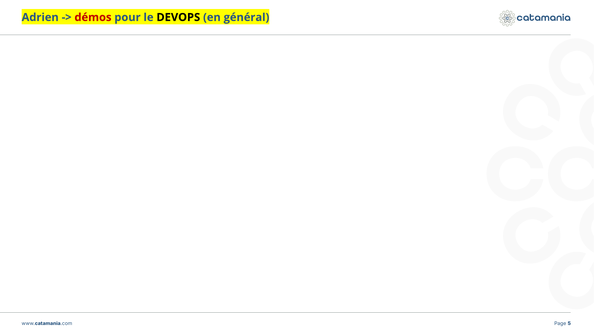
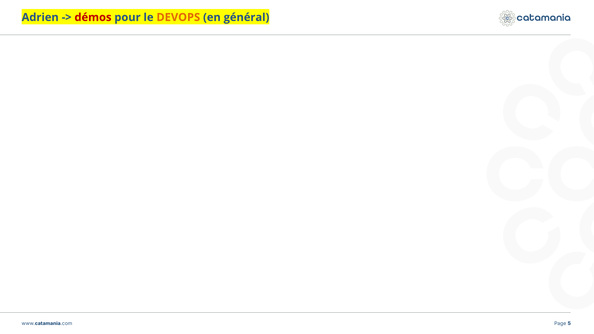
DEVOPS colour: black -> orange (178, 17)
